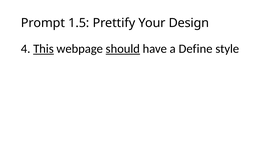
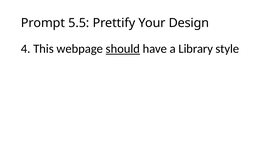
1.5: 1.5 -> 5.5 (79, 23)
This underline: present -> none (43, 49)
Define: Define -> Library (196, 49)
